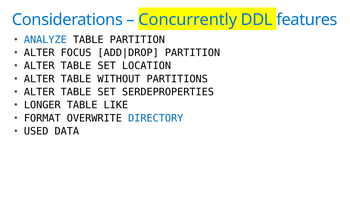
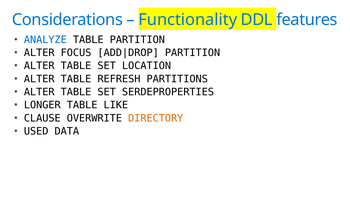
Concurrently: Concurrently -> Functionality (188, 20)
WITHOUT: WITHOUT -> REFRESH (119, 79)
FORMAT: FORMAT -> CLAUSE (42, 118)
DIRECTORY colour: blue -> orange (156, 118)
